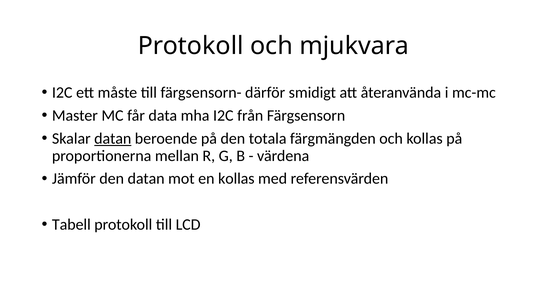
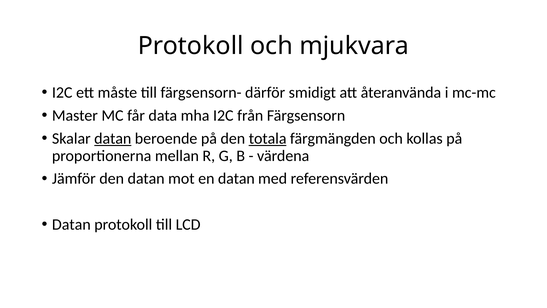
totala underline: none -> present (268, 138)
en kollas: kollas -> datan (236, 179)
Tabell: Tabell -> Datan (71, 224)
